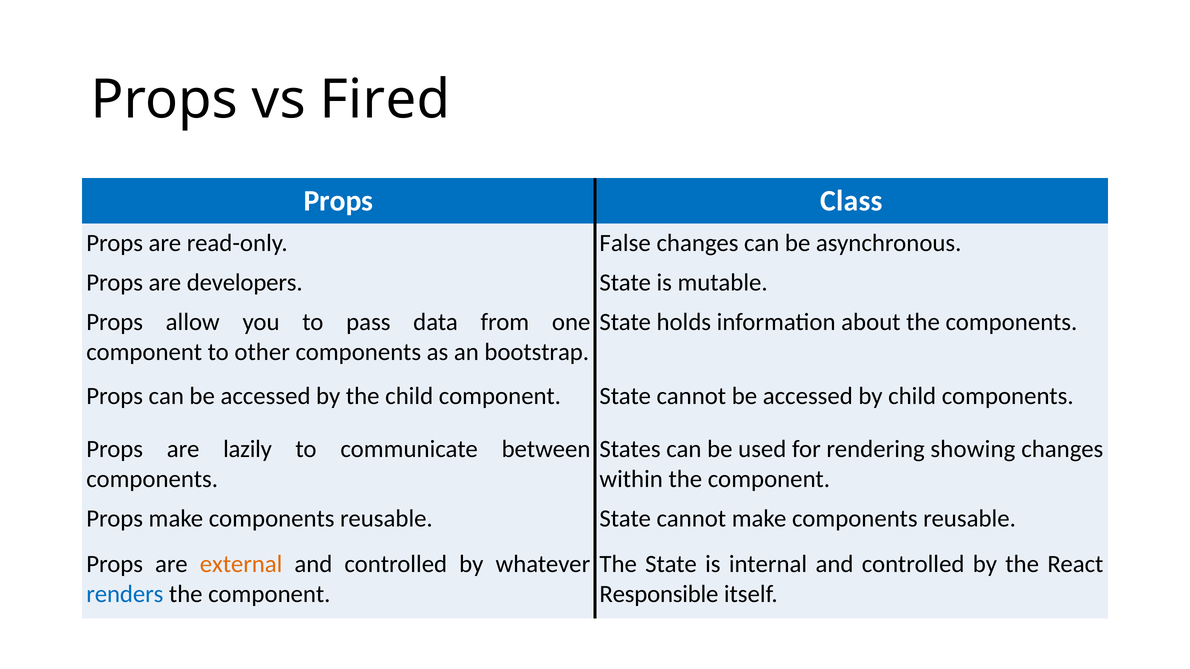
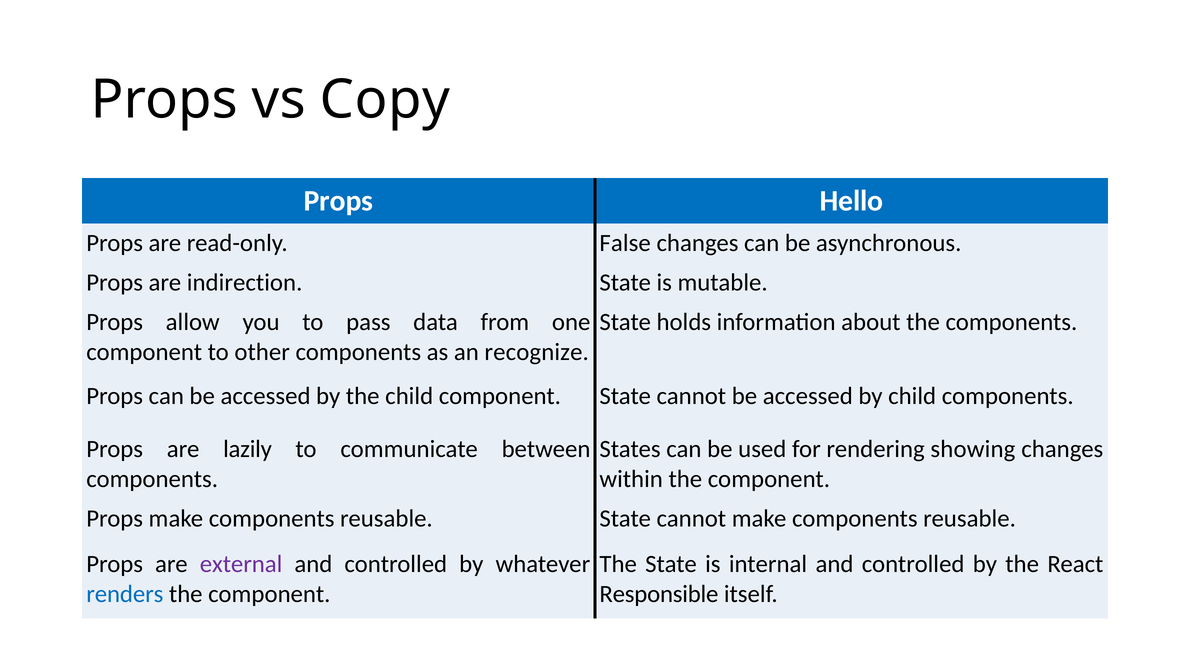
Fired: Fired -> Copy (385, 100)
Class: Class -> Hello (852, 201)
developers: developers -> indirection (245, 283)
bootstrap: bootstrap -> recognize (537, 352)
external colour: orange -> purple (241, 564)
